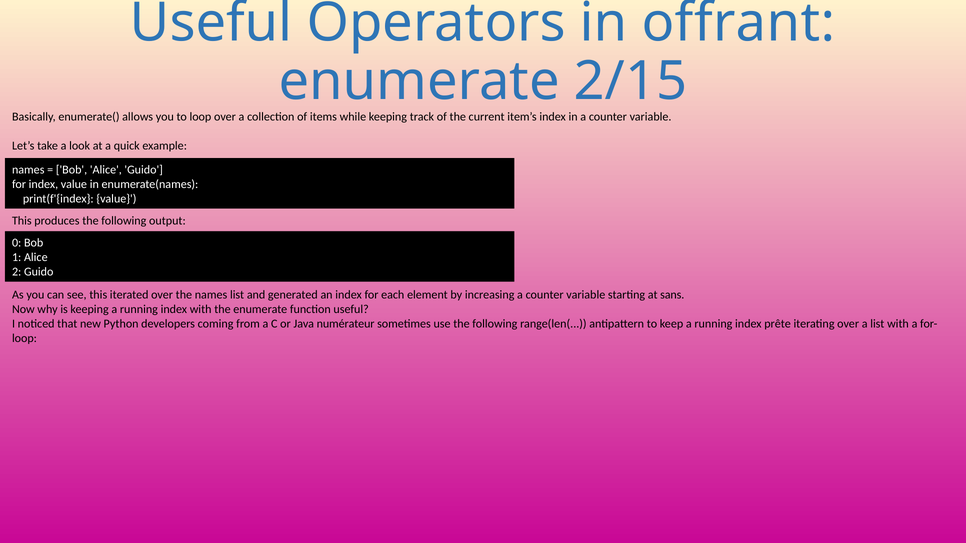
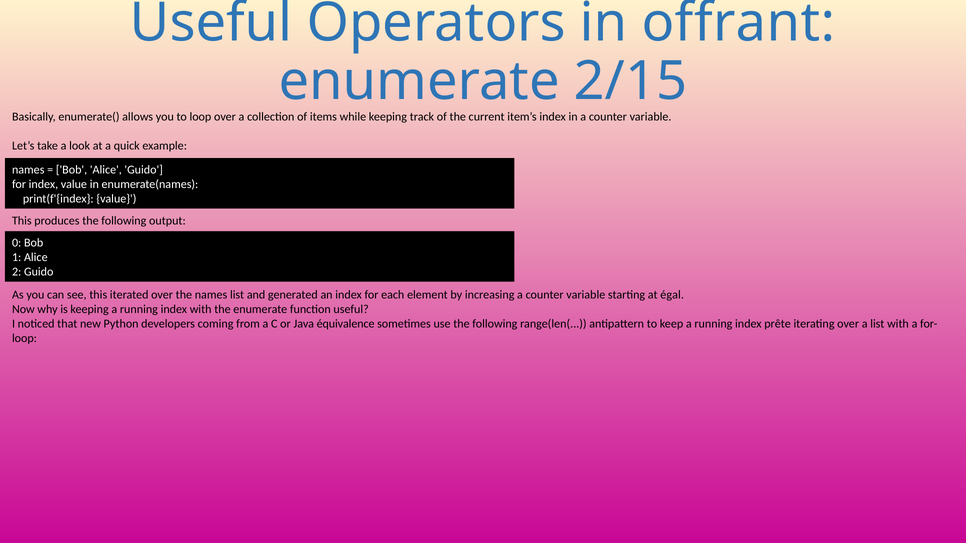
sans: sans -> égal (672, 295)
numérateur: numérateur -> équivalence (346, 324)
